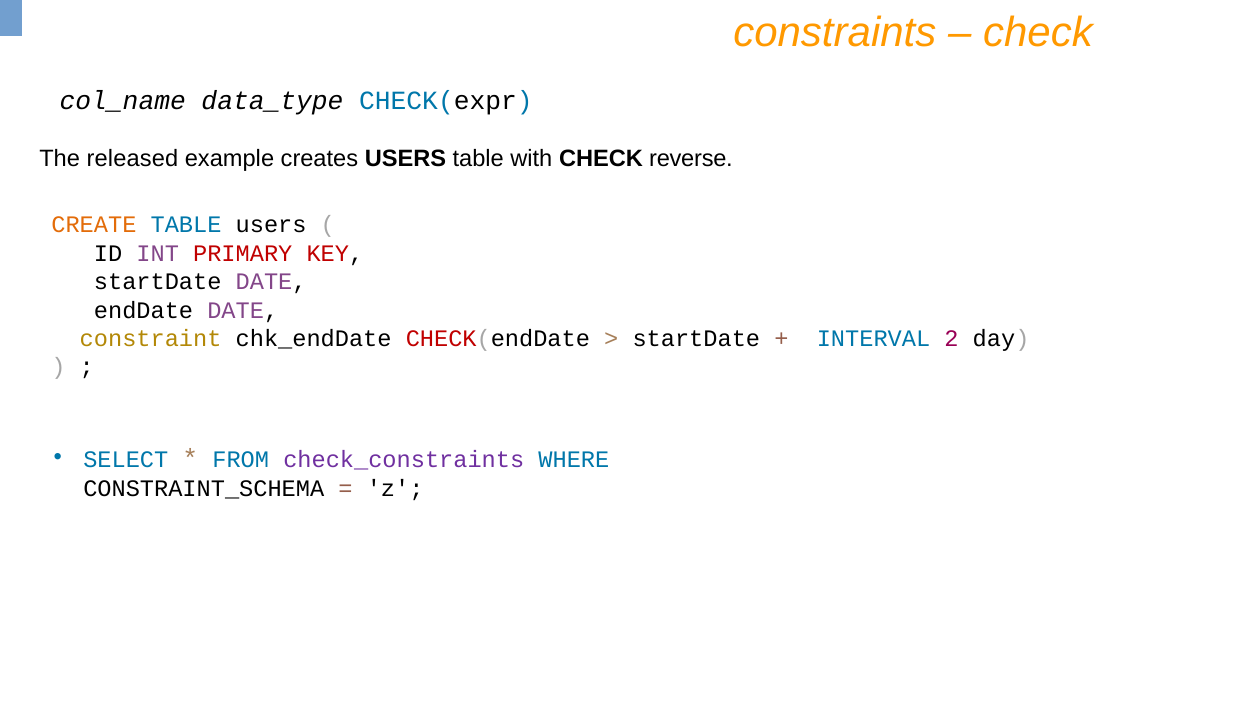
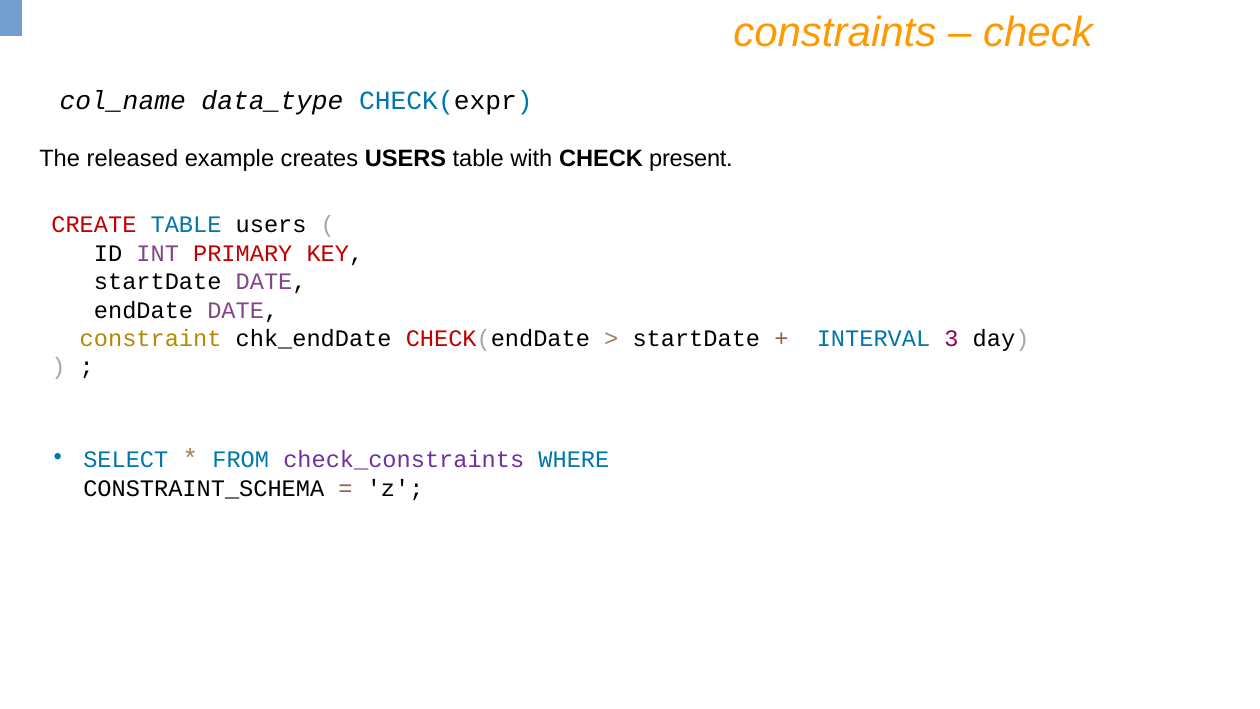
reverse: reverse -> present (691, 159)
CREATE colour: orange -> red (94, 225)
2: 2 -> 3 (951, 339)
